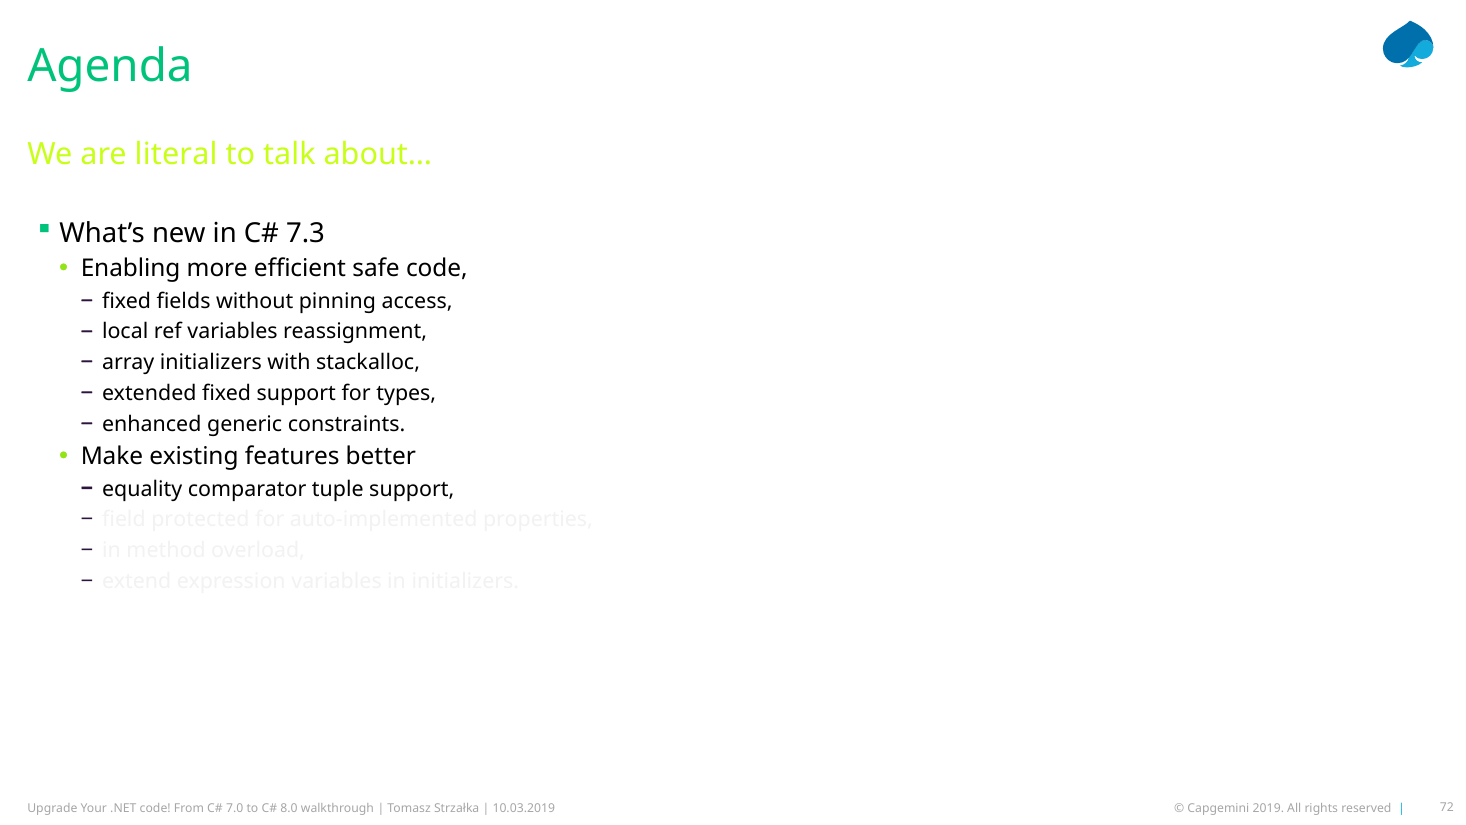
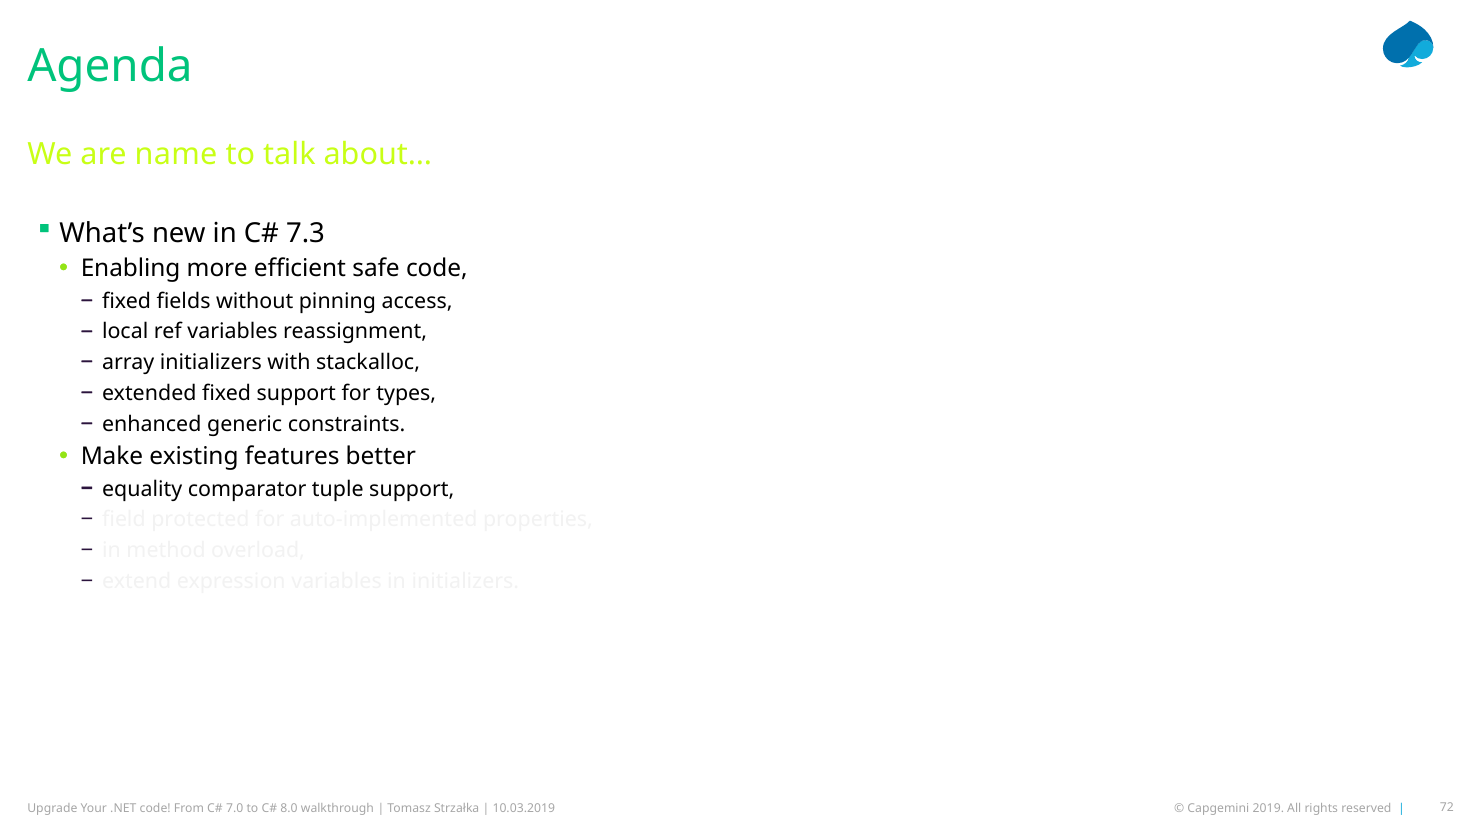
literal: literal -> name (176, 154)
